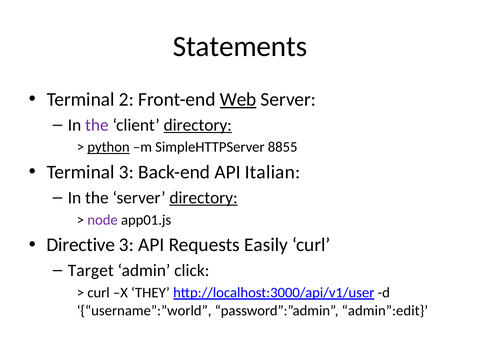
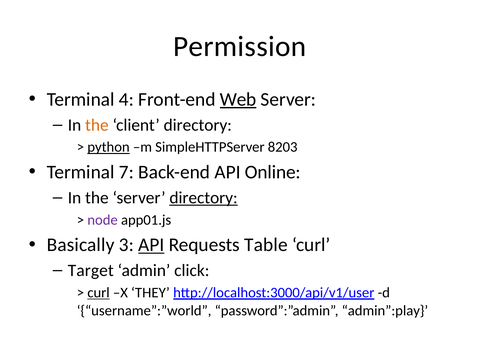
Statements: Statements -> Permission (240, 46)
2: 2 -> 4 (126, 99)
the colour: purple -> orange (97, 125)
directory underline: present -> none (198, 125)
8855: 8855 -> 8203 (283, 147)
Terminal 3: 3 -> 7 (126, 172)
Italian: Italian -> Online (273, 172)
Directive: Directive -> Basically (81, 245)
API underline: none -> present (151, 245)
Easily: Easily -> Table (266, 245)
curl underline: none -> present (99, 293)
admin”:edit: admin”:edit -> admin”:play (385, 311)
